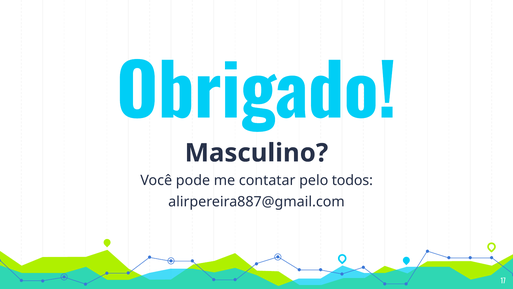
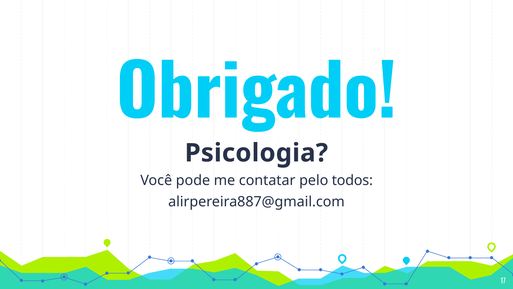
Masculino: Masculino -> Psicologia (256, 153)
